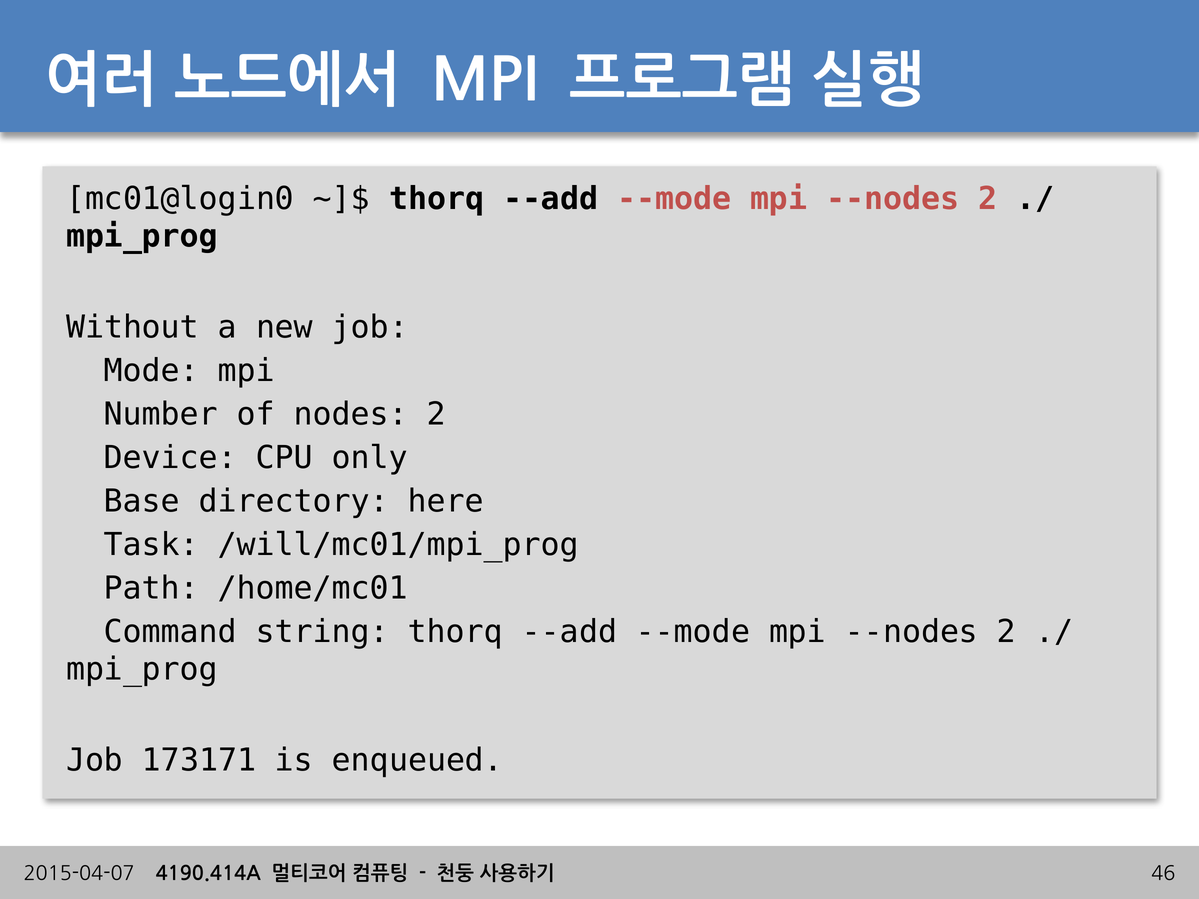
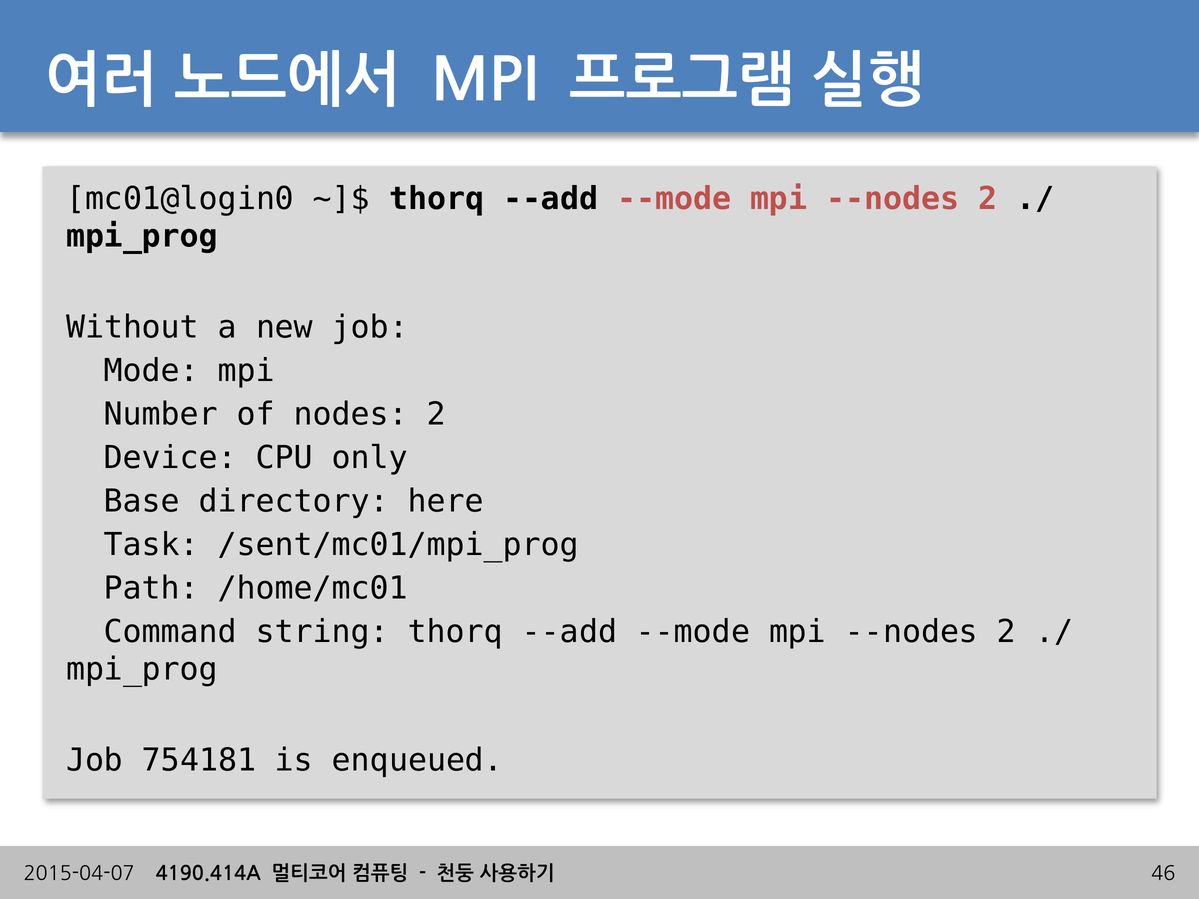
/will/mc01/mpi_prog: /will/mc01/mpi_prog -> /sent/mc01/mpi_prog (398, 545)
173171: 173171 -> 754181 (199, 761)
